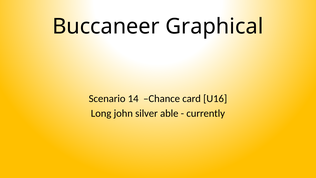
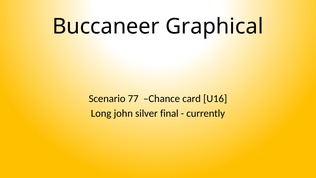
14: 14 -> 77 (133, 99)
able: able -> final (169, 113)
